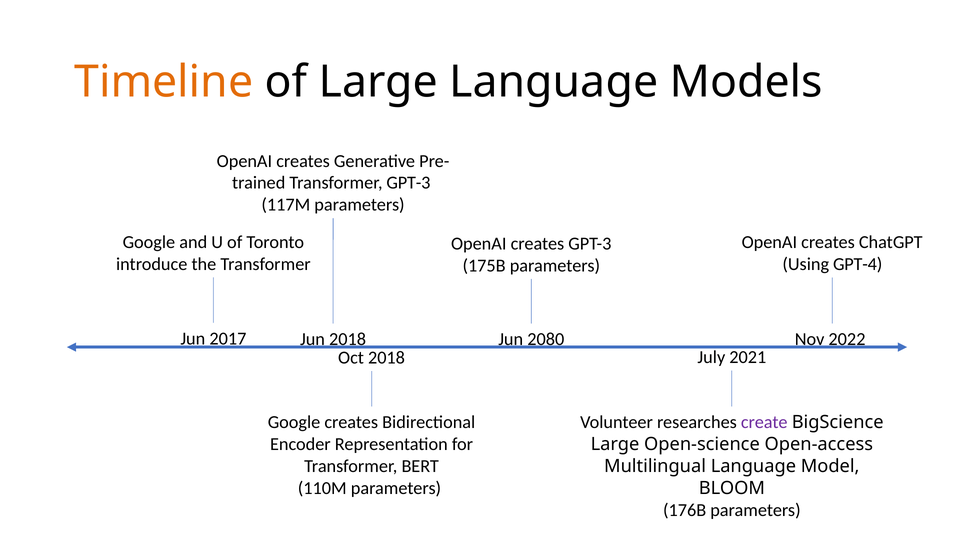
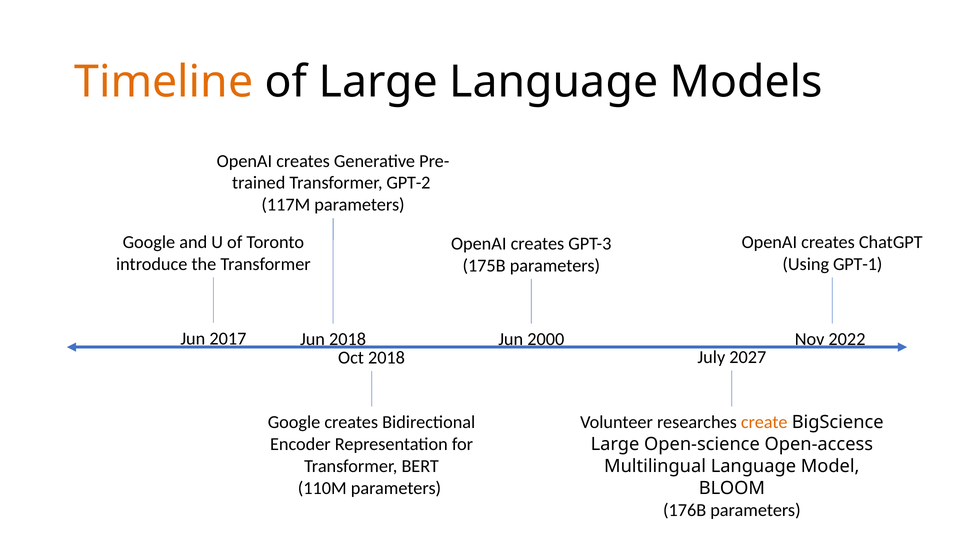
Transformer GPT-3: GPT-3 -> GPT-2 (408, 183)
GPT-4: GPT-4 -> GPT-1 (858, 264)
2080: 2080 -> 2000 (546, 339)
2021: 2021 -> 2027 (748, 357)
create colour: purple -> orange (764, 422)
